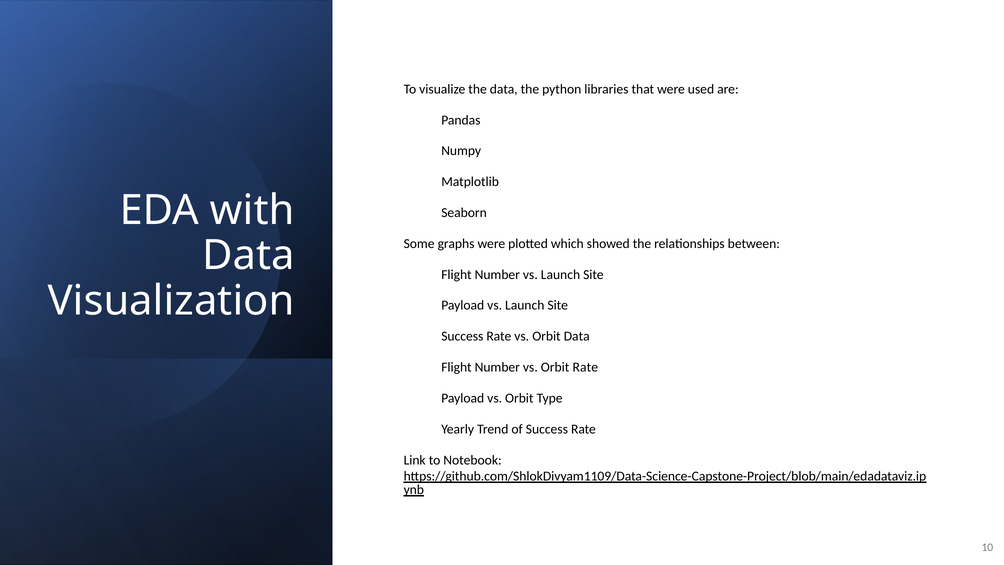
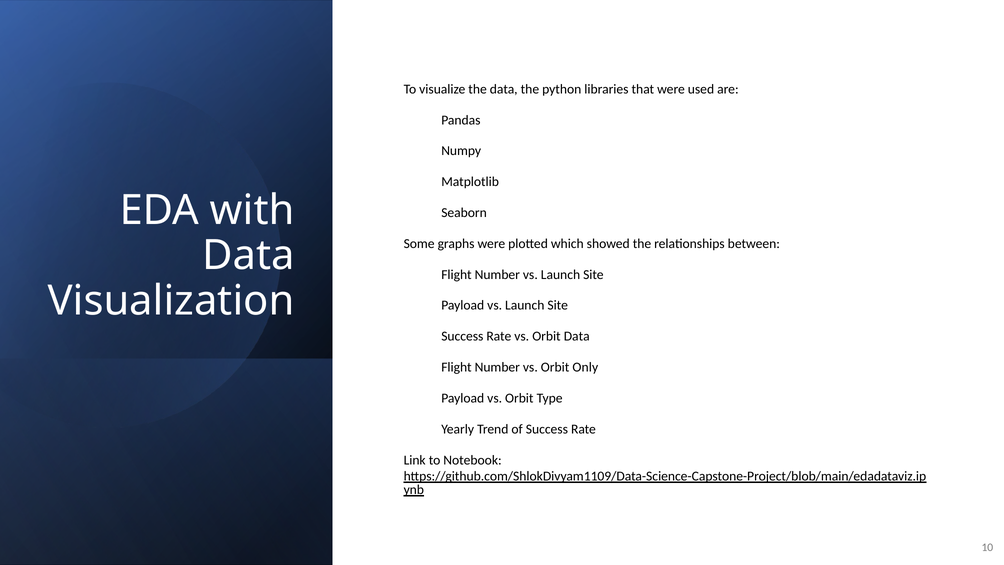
Orbit Rate: Rate -> Only (585, 367)
